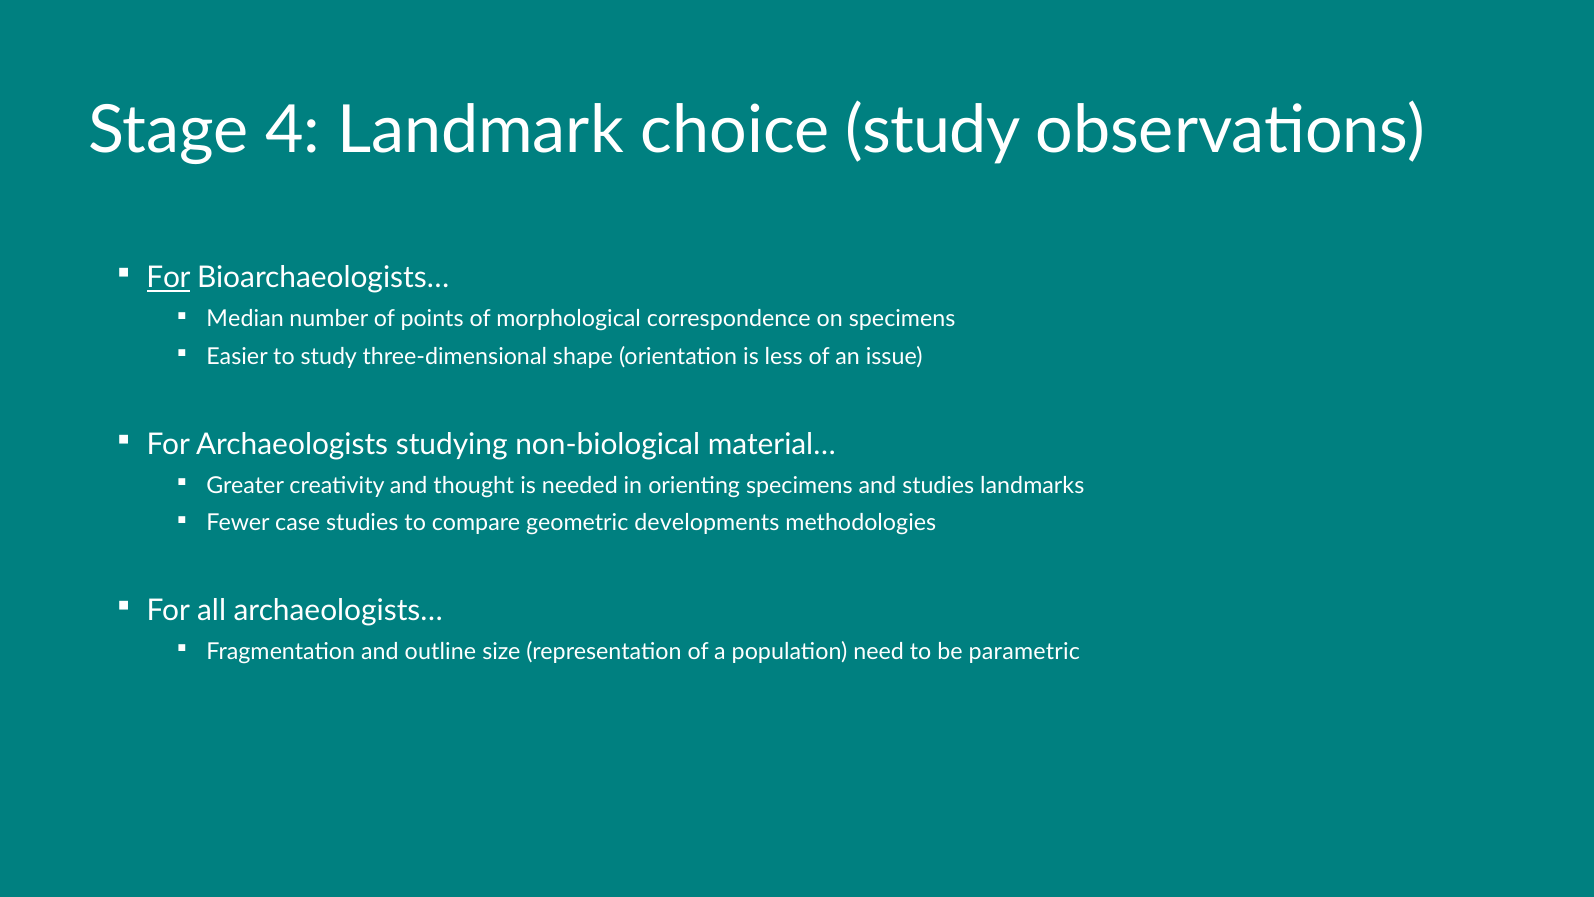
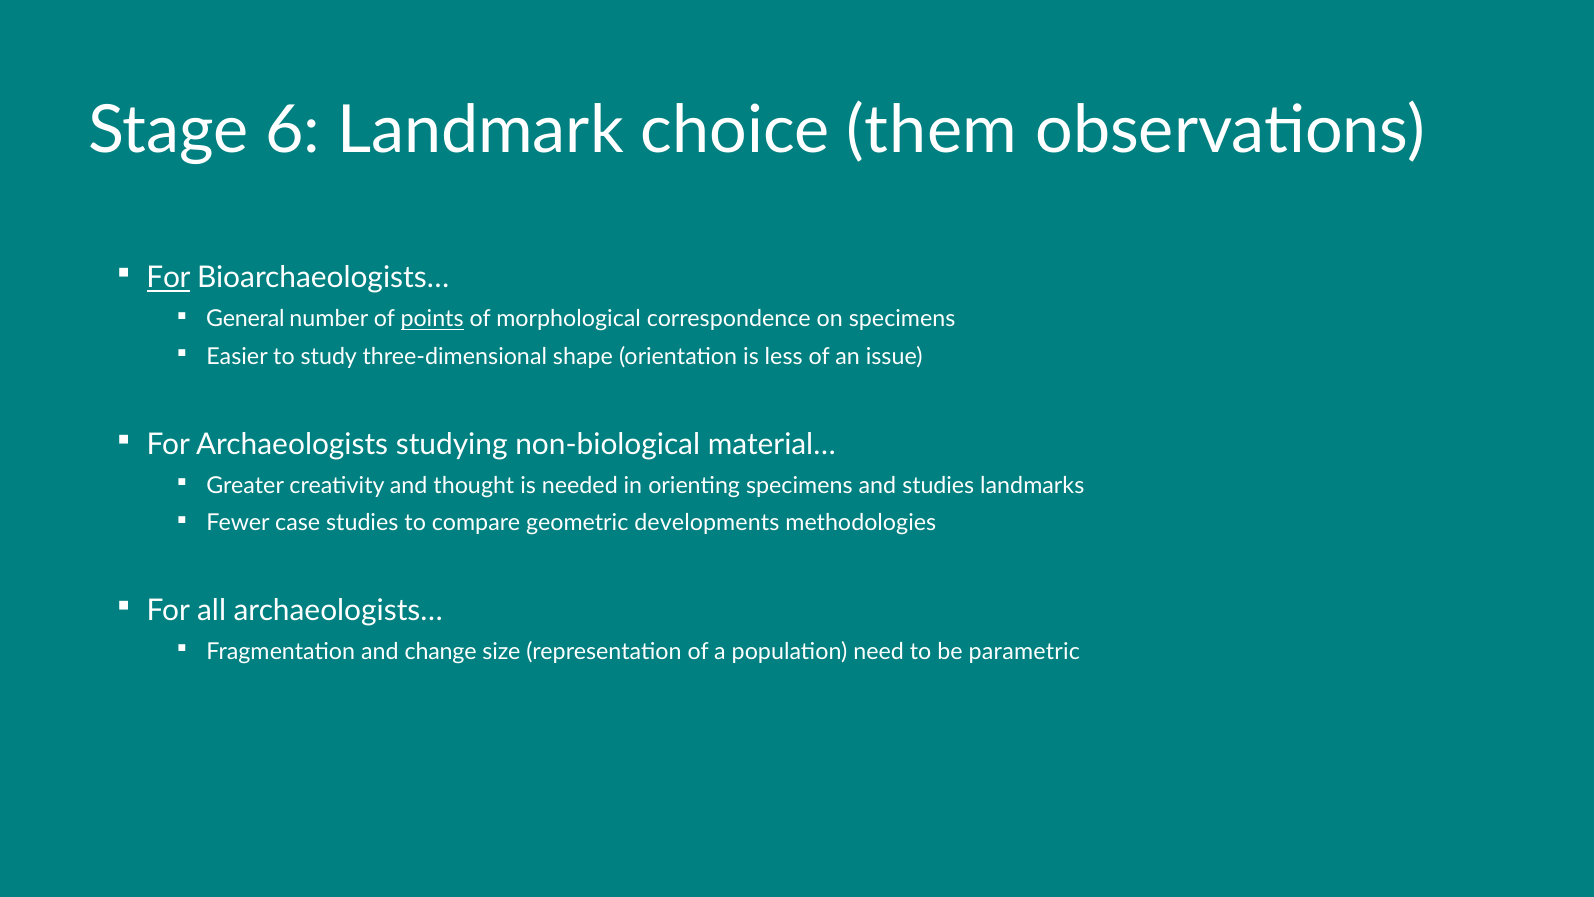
4: 4 -> 6 (293, 131)
choice study: study -> them (932, 131)
Median: Median -> General (245, 319)
points underline: none -> present (432, 319)
outline: outline -> change (441, 652)
